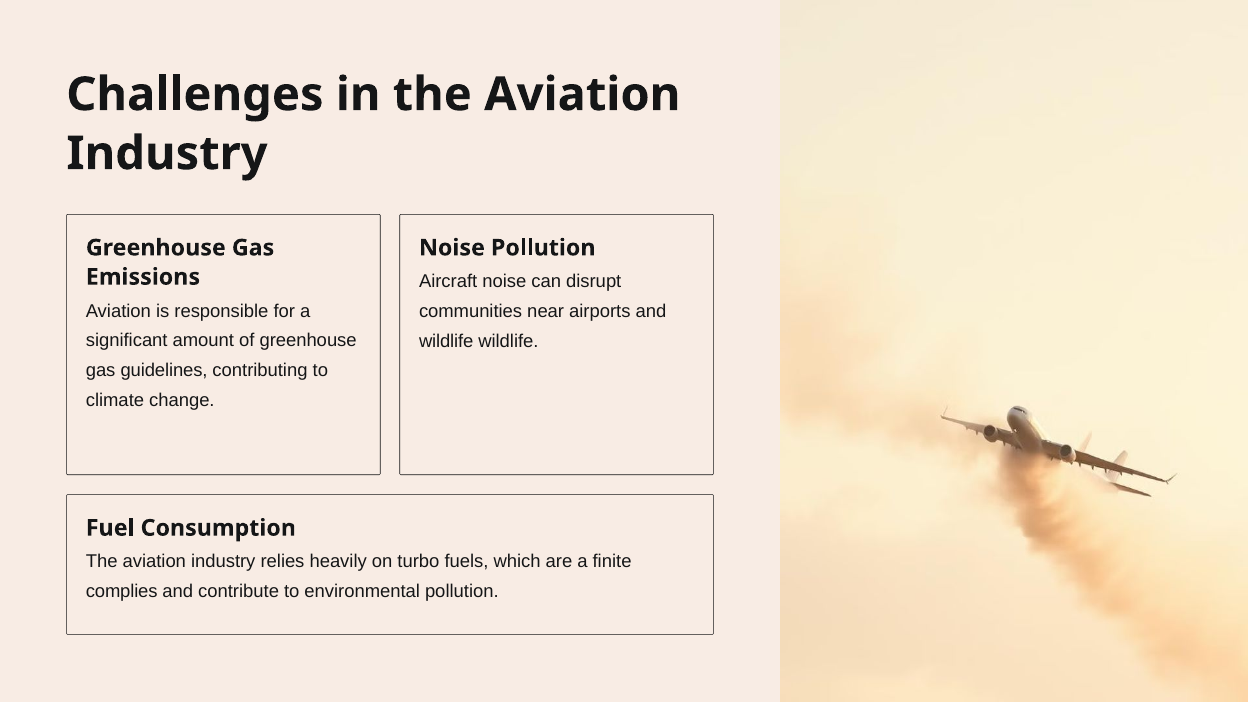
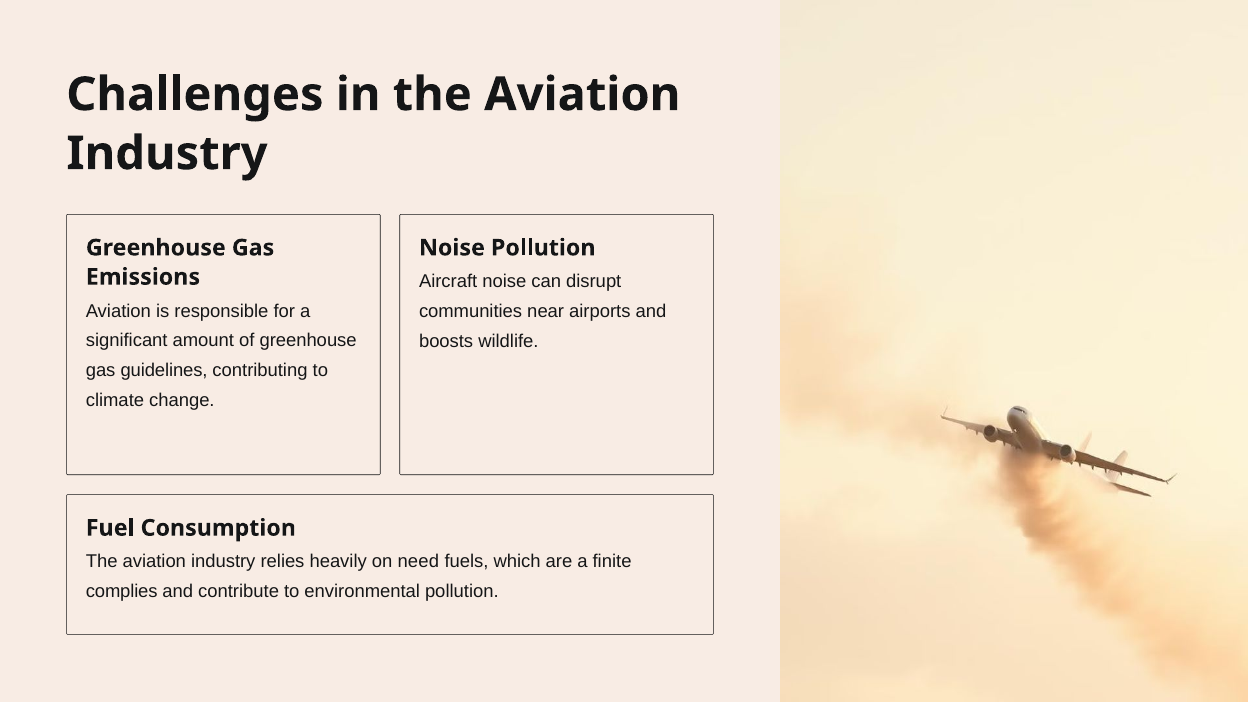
wildlife: wildlife -> boosts (446, 341)
turbo: turbo -> need (418, 562)
